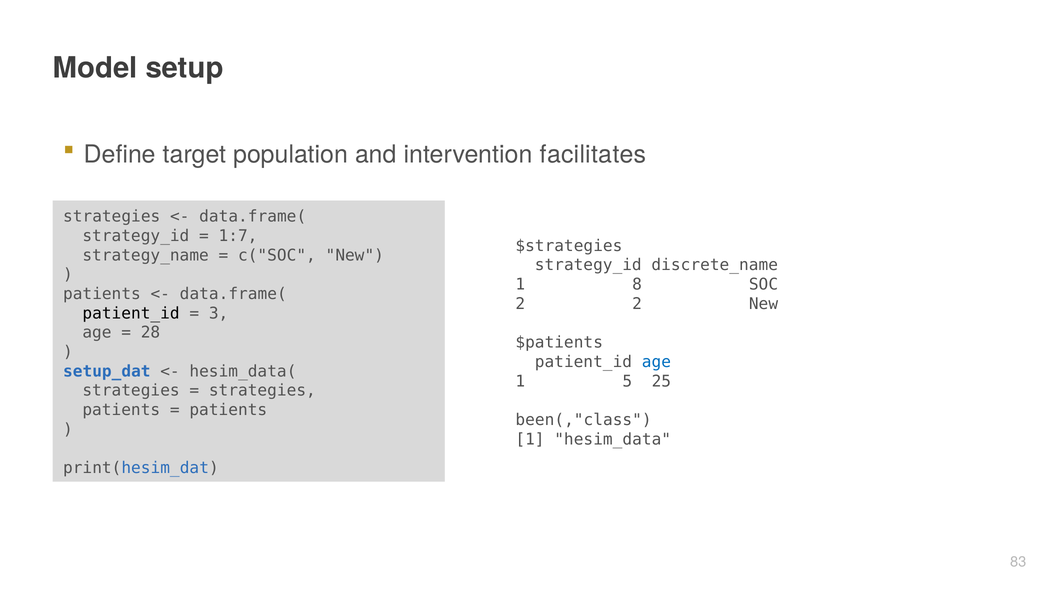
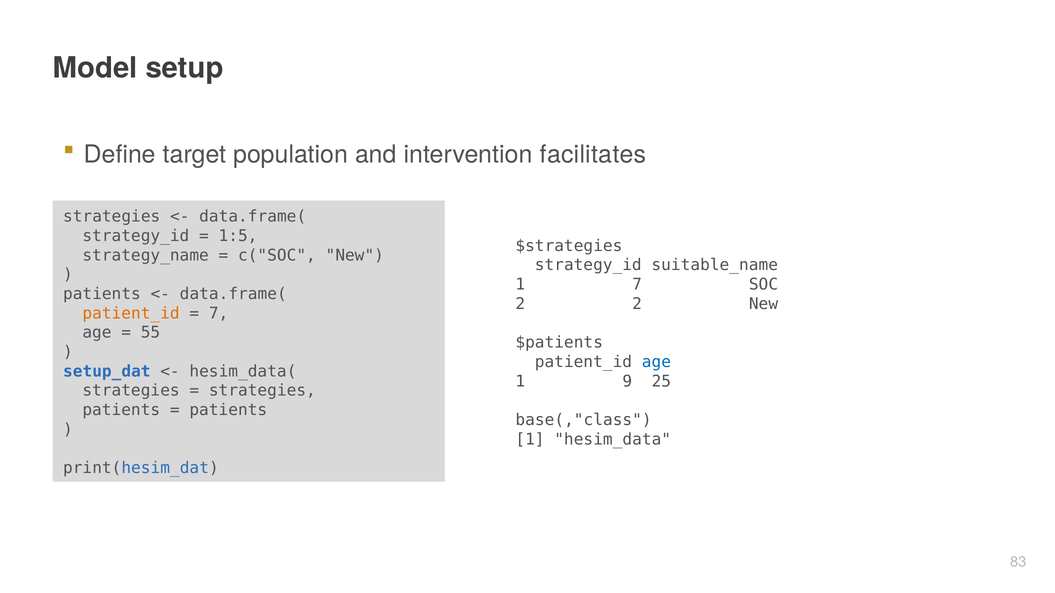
1:7: 1:7 -> 1:5 (238, 236)
discrete_name: discrete_name -> suitable_name (715, 265)
1 8: 8 -> 7 (637, 285)
patient_id colour: black -> orange (131, 314)
3: 3 -> 7 (219, 314)
28: 28 -> 55 (150, 333)
5: 5 -> 9 (627, 382)
been(,"class: been(,"class -> base(,"class (584, 420)
